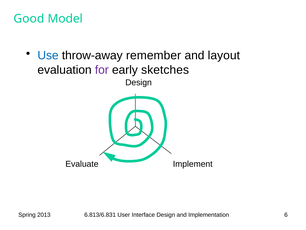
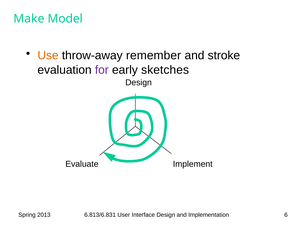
Good: Good -> Make (29, 19)
Use colour: blue -> orange (48, 55)
layout: layout -> stroke (224, 55)
